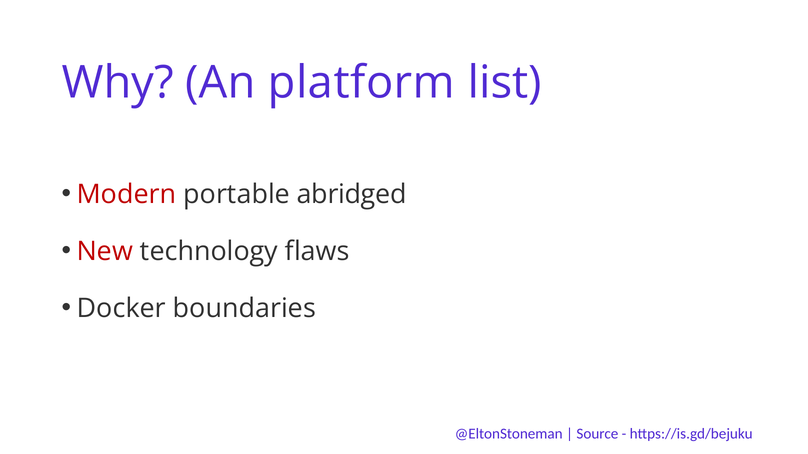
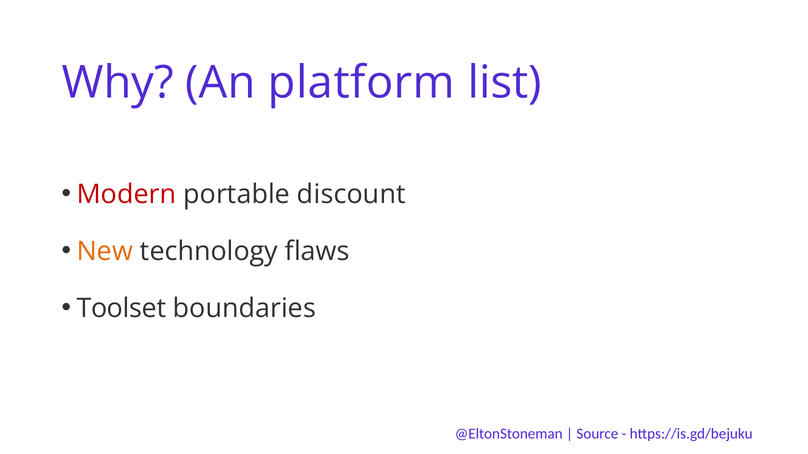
abridged: abridged -> discount (351, 195)
New colour: red -> orange (105, 252)
Docker: Docker -> Toolset (121, 309)
